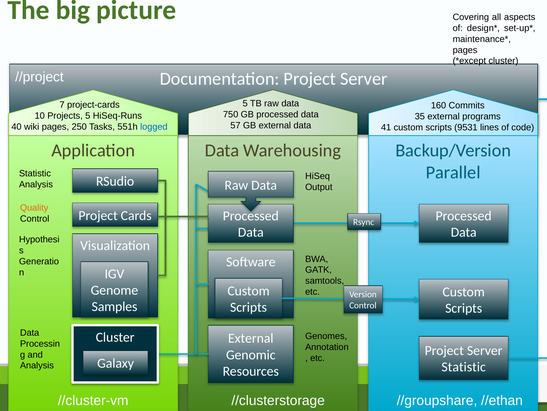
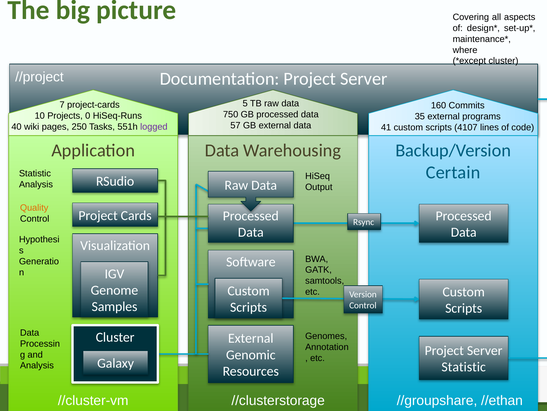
pages: pages -> where (465, 50)
Projects 5: 5 -> 0 (88, 116)
logged colour: blue -> purple (154, 127)
9531: 9531 -> 4107 (466, 127)
Parallel: Parallel -> Certain (453, 172)
